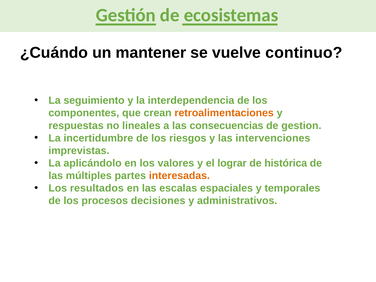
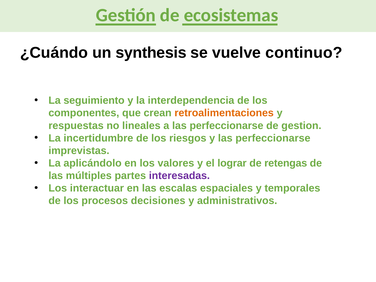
mantener: mantener -> synthesis (151, 53)
a las consecuencias: consecuencias -> perfeccionarse (226, 126)
y las intervenciones: intervenciones -> perfeccionarse (273, 138)
histórica: histórica -> retengas (286, 163)
interesadas colour: orange -> purple (179, 176)
resultados: resultados -> interactuar (97, 188)
